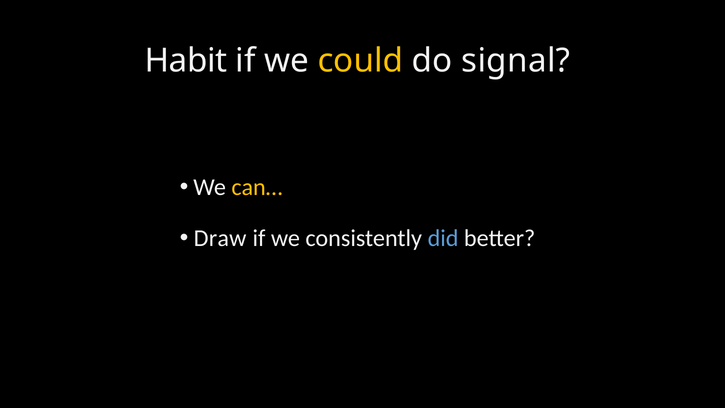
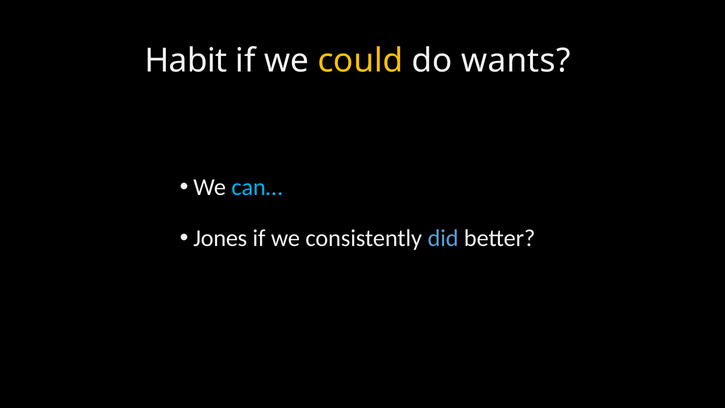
signal: signal -> wants (516, 61)
can… colour: yellow -> light blue (257, 187)
Draw: Draw -> Jones (220, 238)
